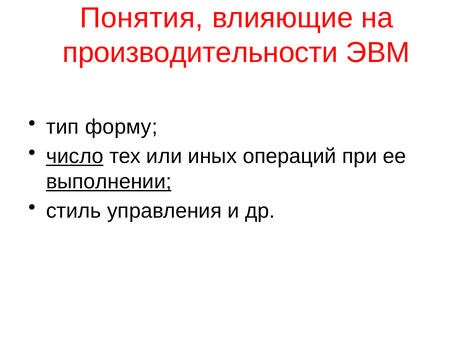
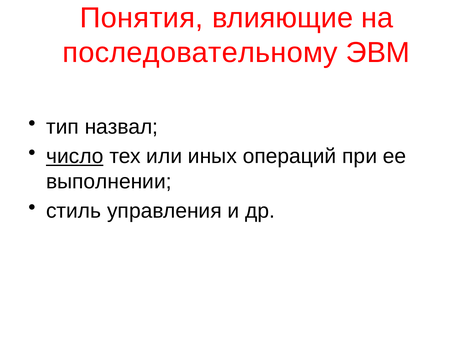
производительности: производительности -> последовательному (200, 53)
форму: форму -> назвал (121, 127)
выполнении underline: present -> none (109, 181)
